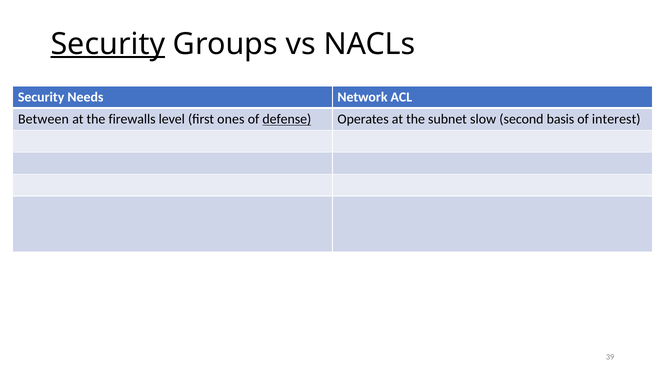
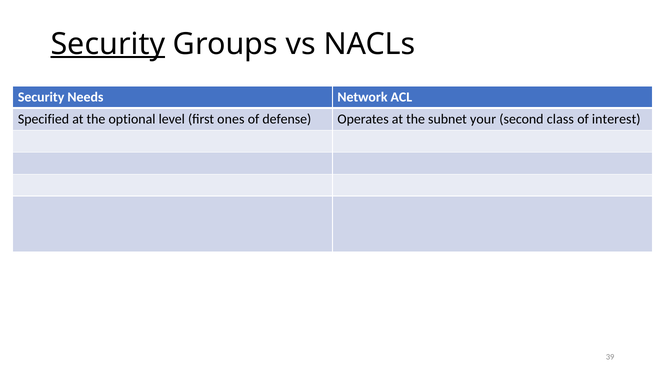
Between: Between -> Specified (44, 119)
firewalls: firewalls -> optional (132, 119)
defense underline: present -> none (287, 119)
slow: slow -> your (483, 119)
basis: basis -> class (560, 119)
